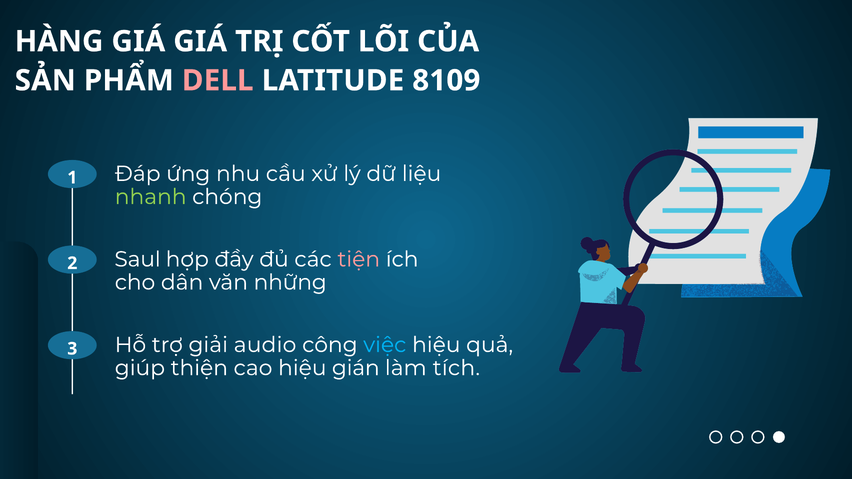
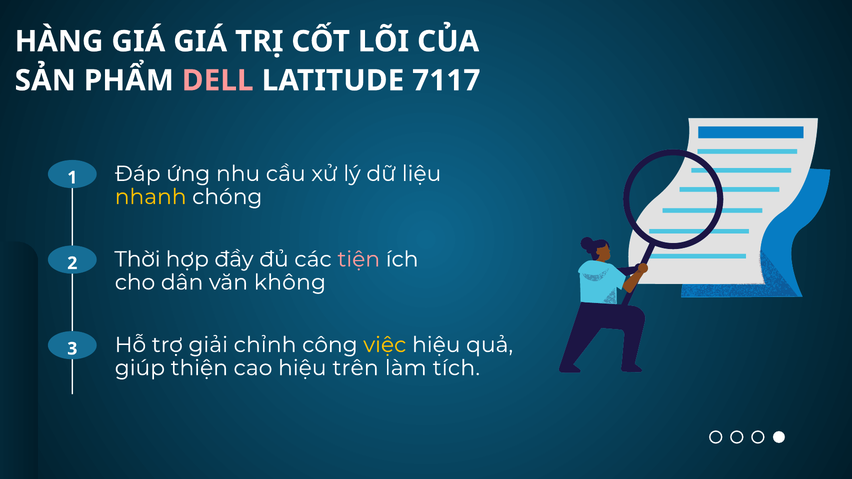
8109: 8109 -> 7117 (446, 81)
nhanh colour: light green -> yellow (151, 197)
Saul: Saul -> Thời (137, 259)
những: những -> không (290, 283)
audio: audio -> chỉnh (265, 345)
việc colour: light blue -> yellow (385, 345)
gián: gián -> trên (356, 368)
